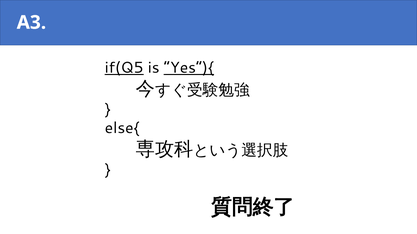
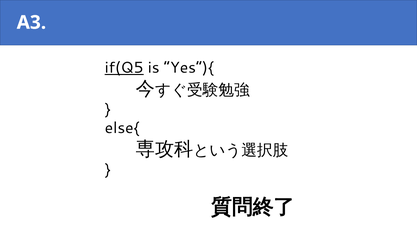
Yes”){ underline: present -> none (189, 68)
